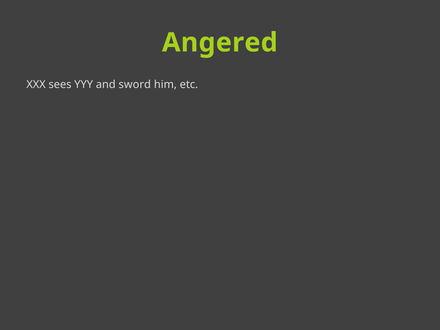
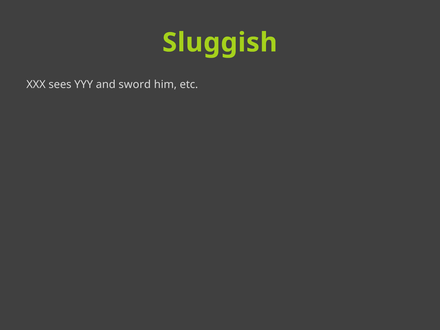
Angered: Angered -> Sluggish (220, 43)
